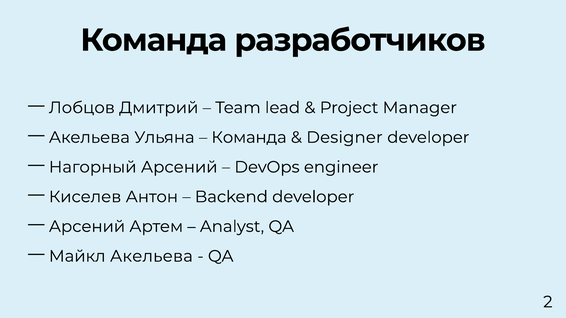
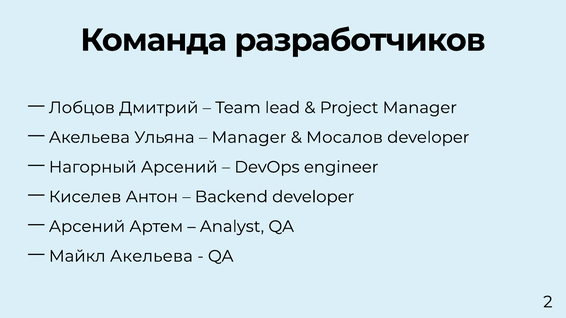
Команда: Команда -> Manager (249, 138)
Designer: Designer -> Мосалов (344, 138)
